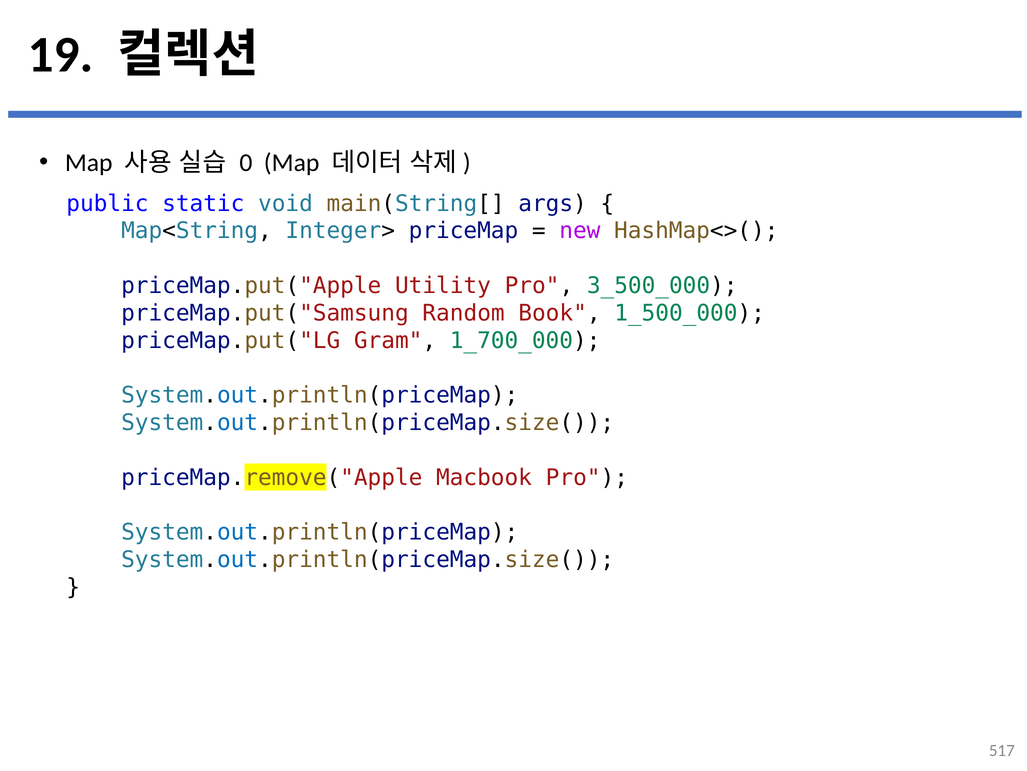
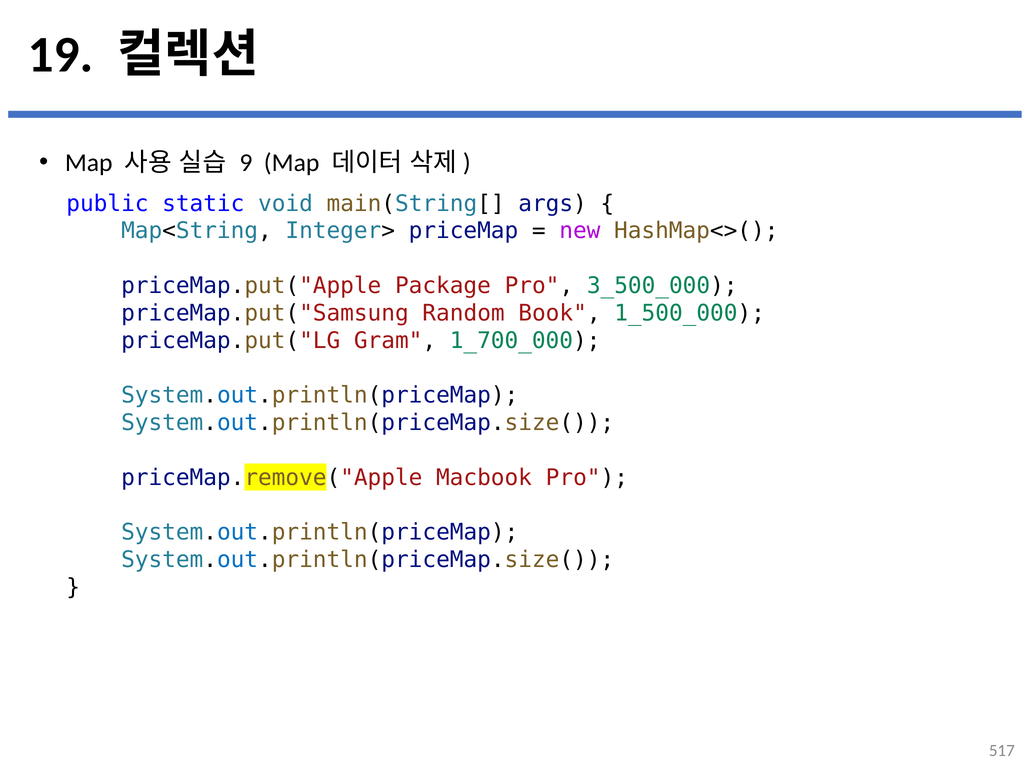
0: 0 -> 9 (246, 163)
Utility: Utility -> Package (443, 285)
